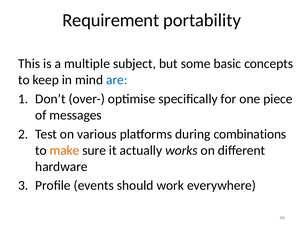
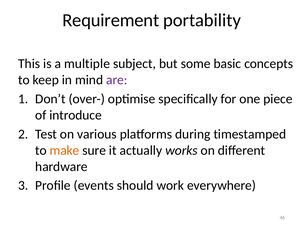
are colour: blue -> purple (117, 80)
messages: messages -> introduce (76, 115)
combinations: combinations -> timestamped (250, 134)
